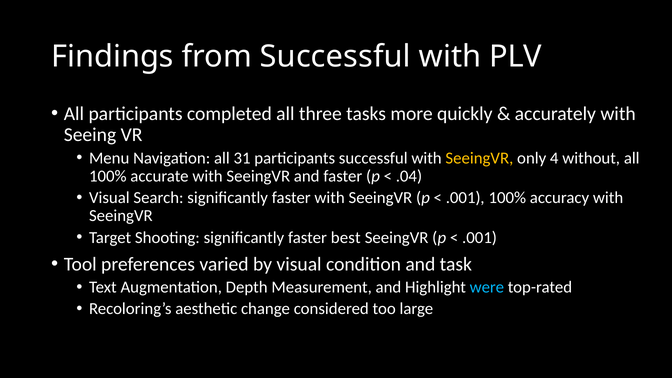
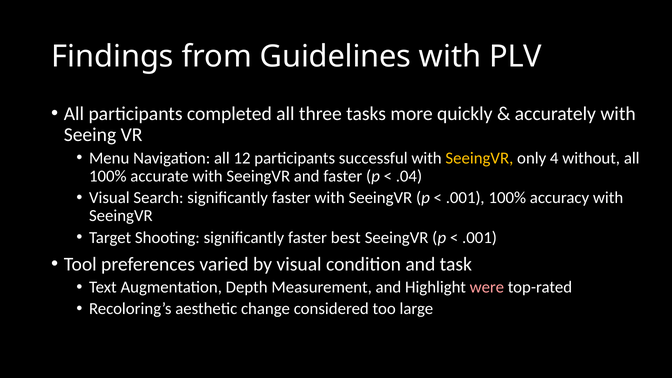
from Successful: Successful -> Guidelines (336, 56)
31: 31 -> 12 (242, 158)
were colour: light blue -> pink (487, 287)
